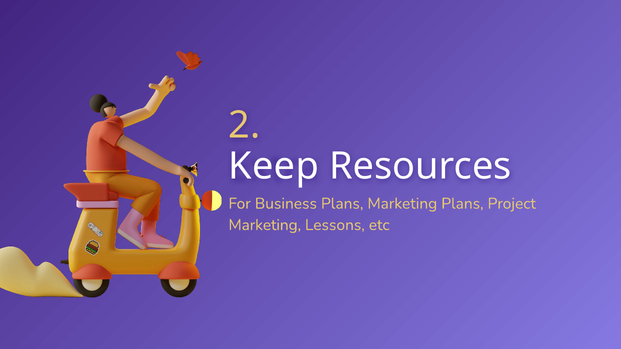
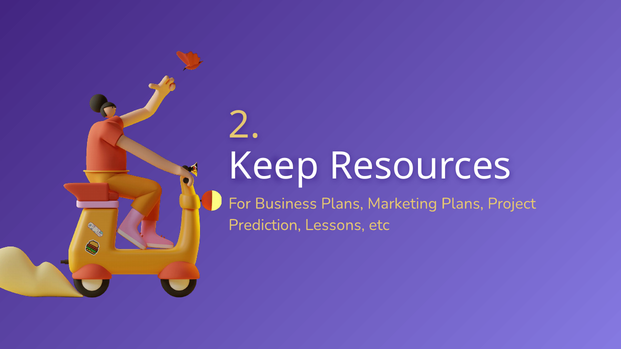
Marketing: Marketing -> Prediction (265, 225)
